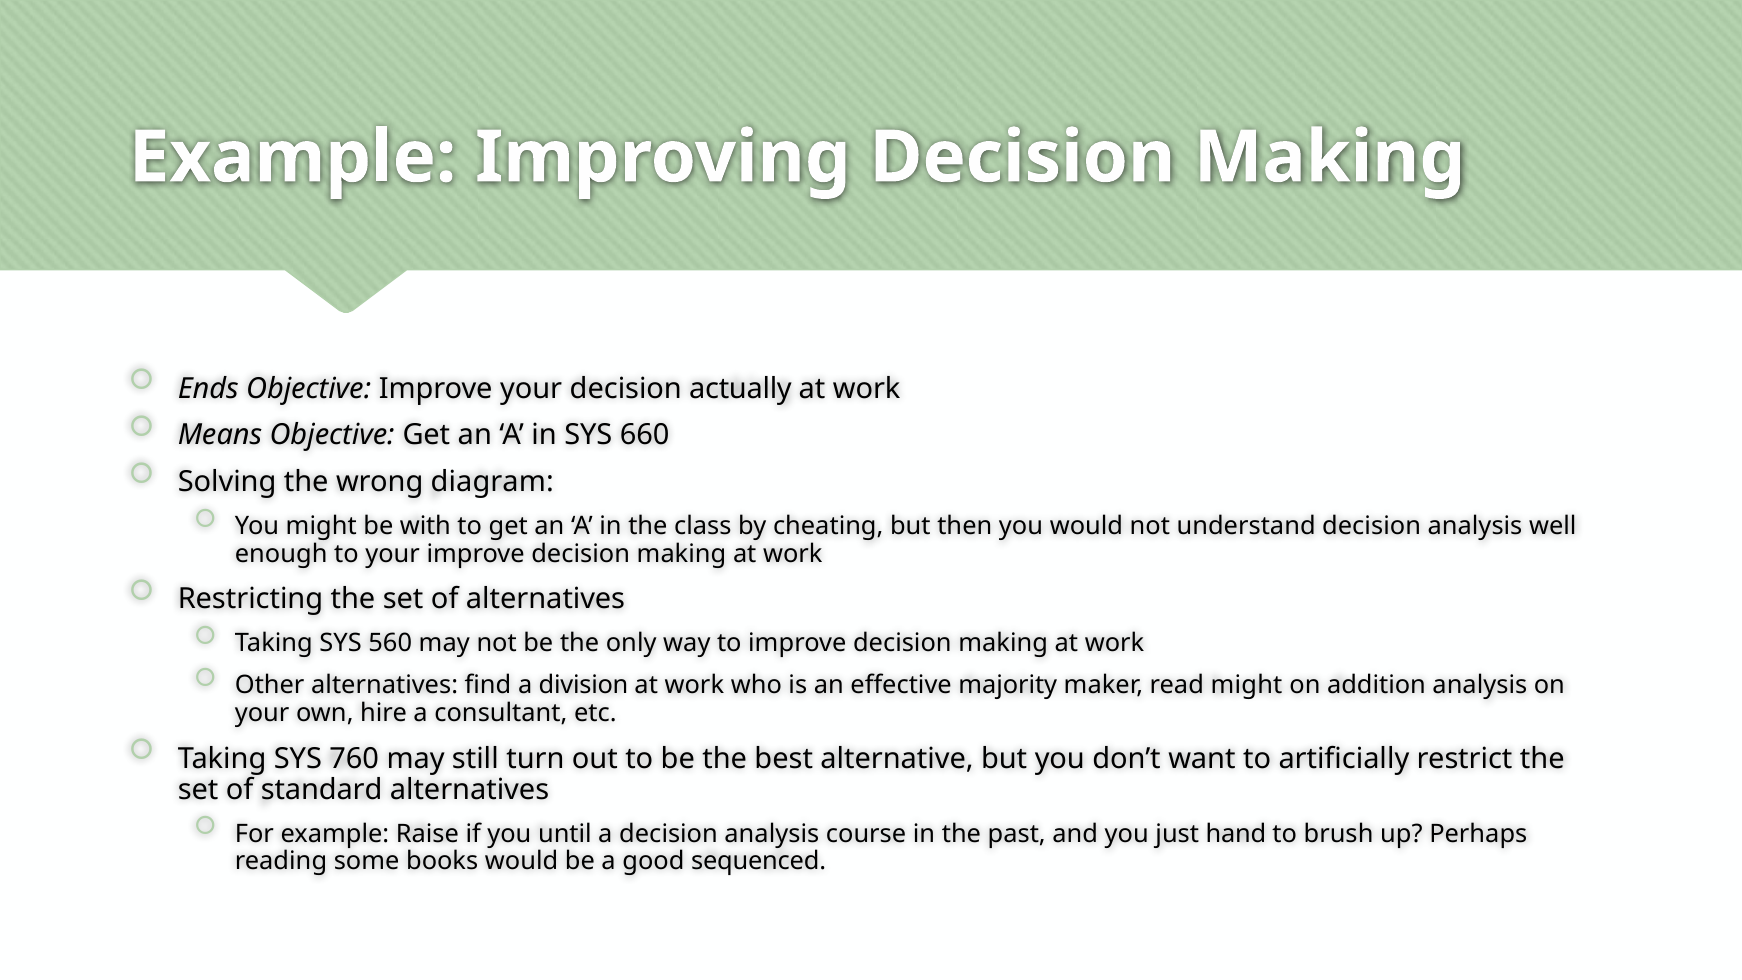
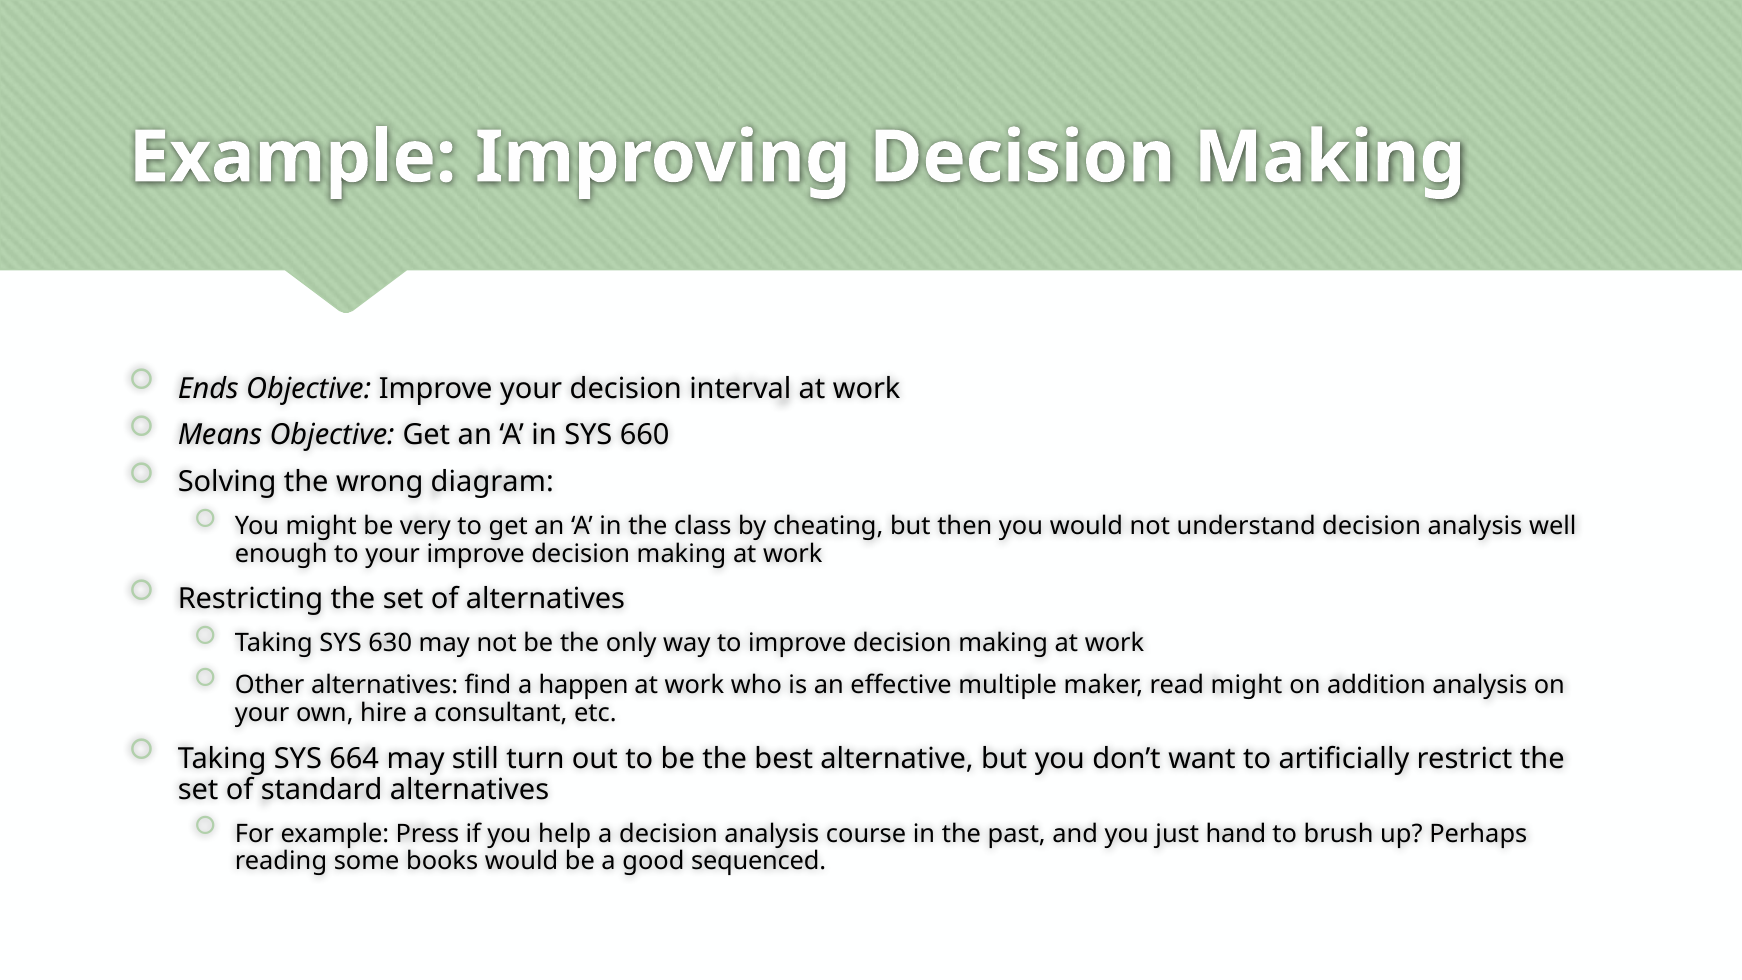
actually: actually -> interval (740, 388)
with: with -> very (425, 526)
560: 560 -> 630 (390, 643)
division: division -> happen (584, 685)
majority: majority -> multiple (1008, 685)
760: 760 -> 664 (354, 758)
Raise: Raise -> Press (428, 834)
until: until -> help (565, 834)
